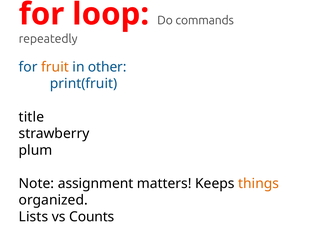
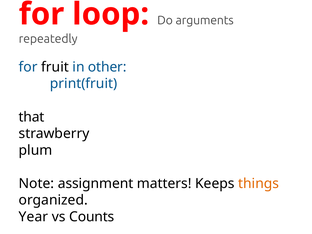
commands: commands -> arguments (205, 20)
fruit colour: orange -> black (55, 67)
title: title -> that (32, 117)
Lists: Lists -> Year (33, 217)
